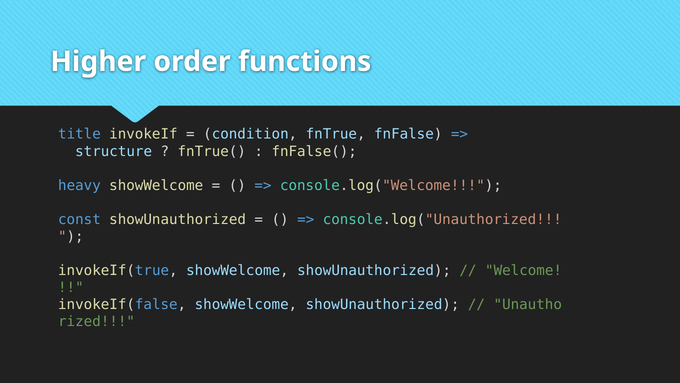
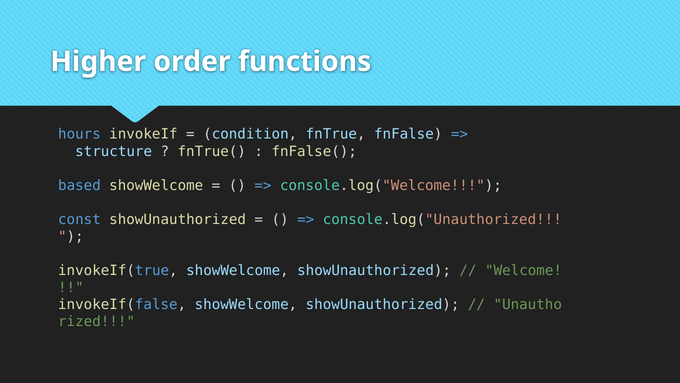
title: title -> hours (79, 134)
heavy: heavy -> based (79, 185)
